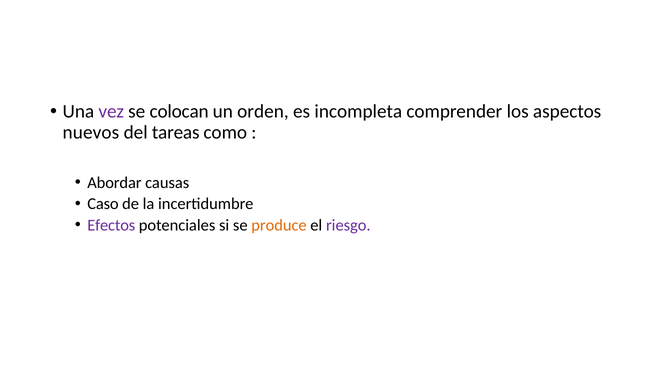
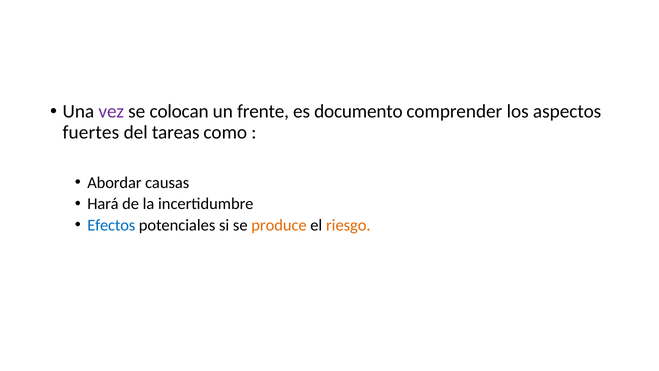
orden: orden -> frente (263, 111)
incompleta: incompleta -> documento (358, 111)
nuevos: nuevos -> fuertes (91, 132)
Caso: Caso -> Hará (103, 204)
Efectos colour: purple -> blue (111, 225)
riesgo colour: purple -> orange (348, 225)
